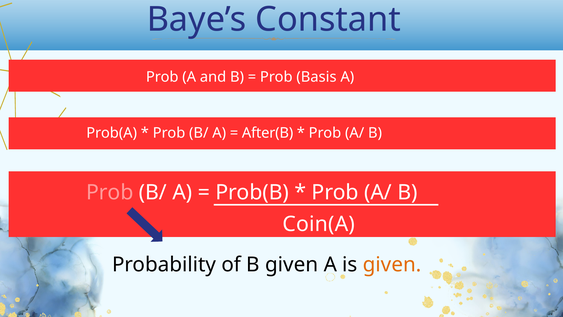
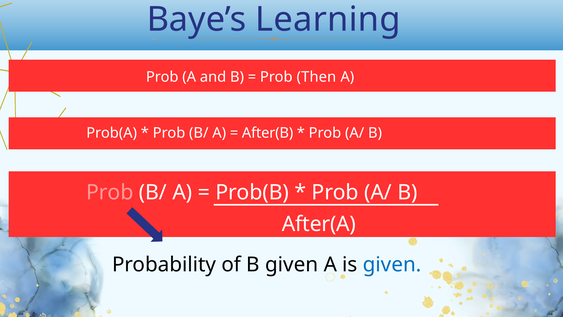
Constant: Constant -> Learning (328, 19)
Basis: Basis -> Then (316, 77)
Coin(A: Coin(A -> After(A (319, 224)
given colour: orange -> blue (392, 264)
